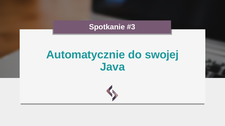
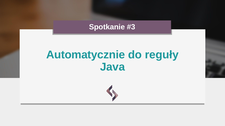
swojej: swojej -> reguły (162, 55)
